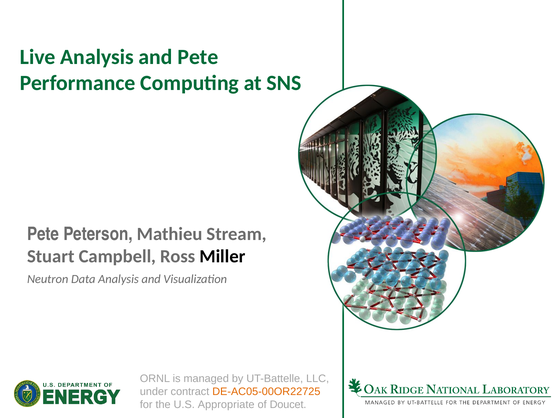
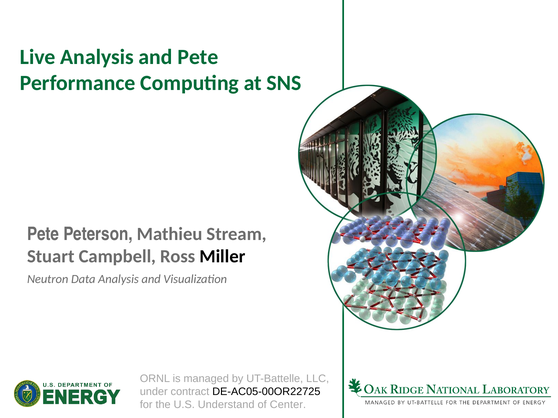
DE-AC05-00OR22725 colour: orange -> black (266, 392)
Appropriate: Appropriate -> Understand (226, 405)
Doucet: Doucet -> Center (288, 405)
